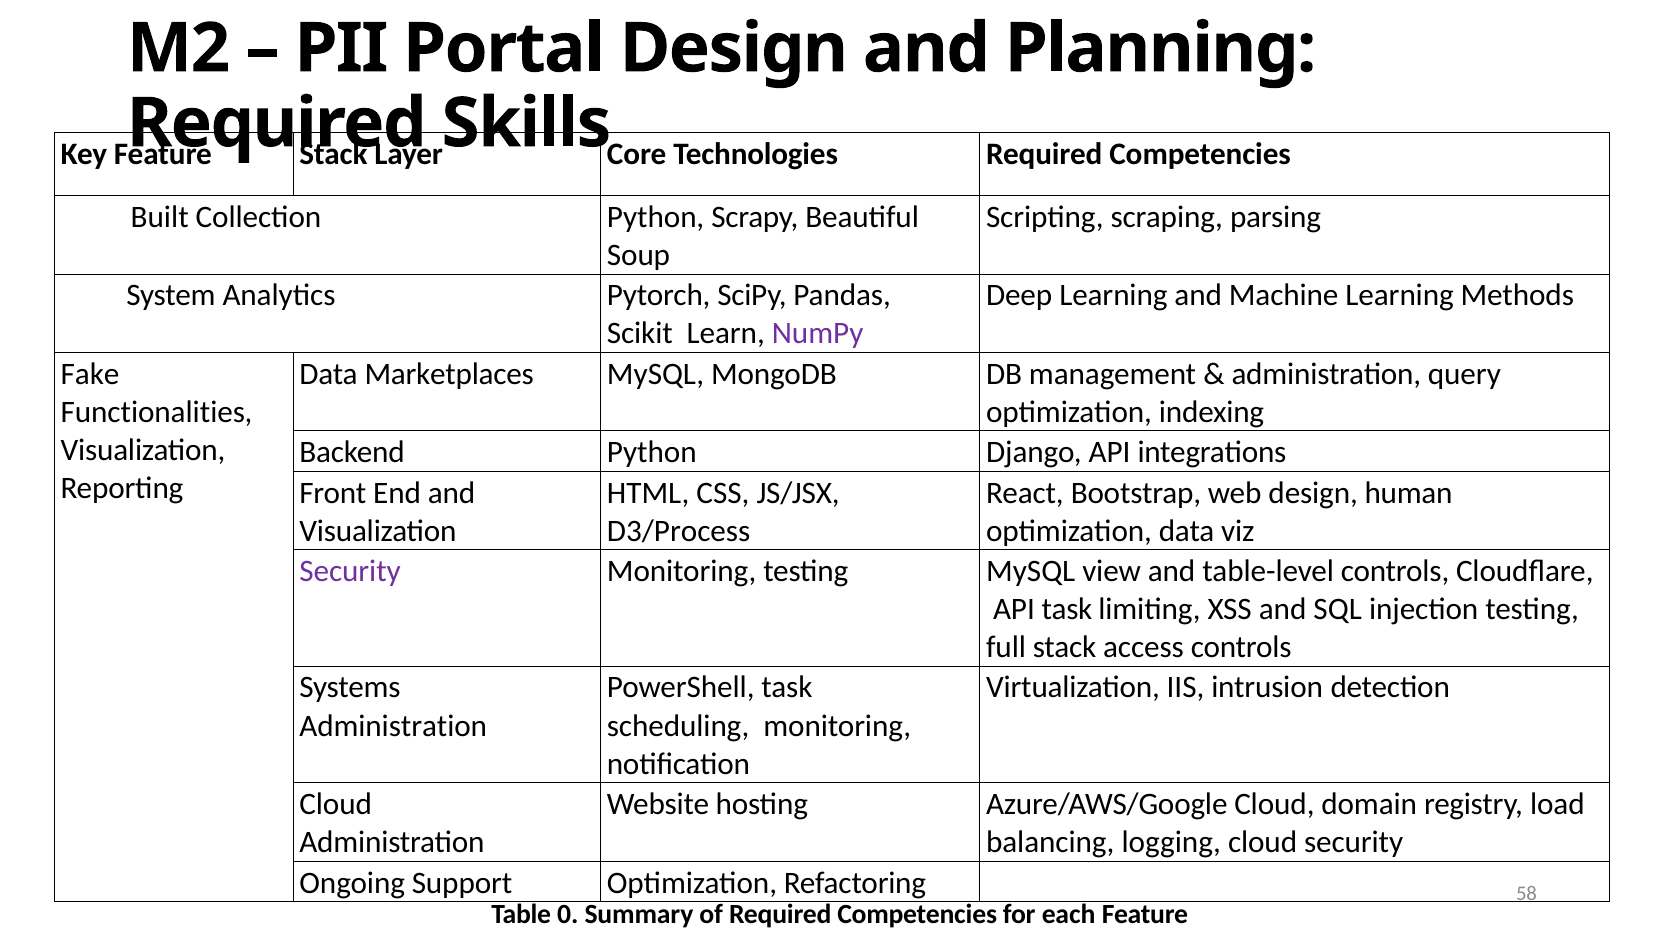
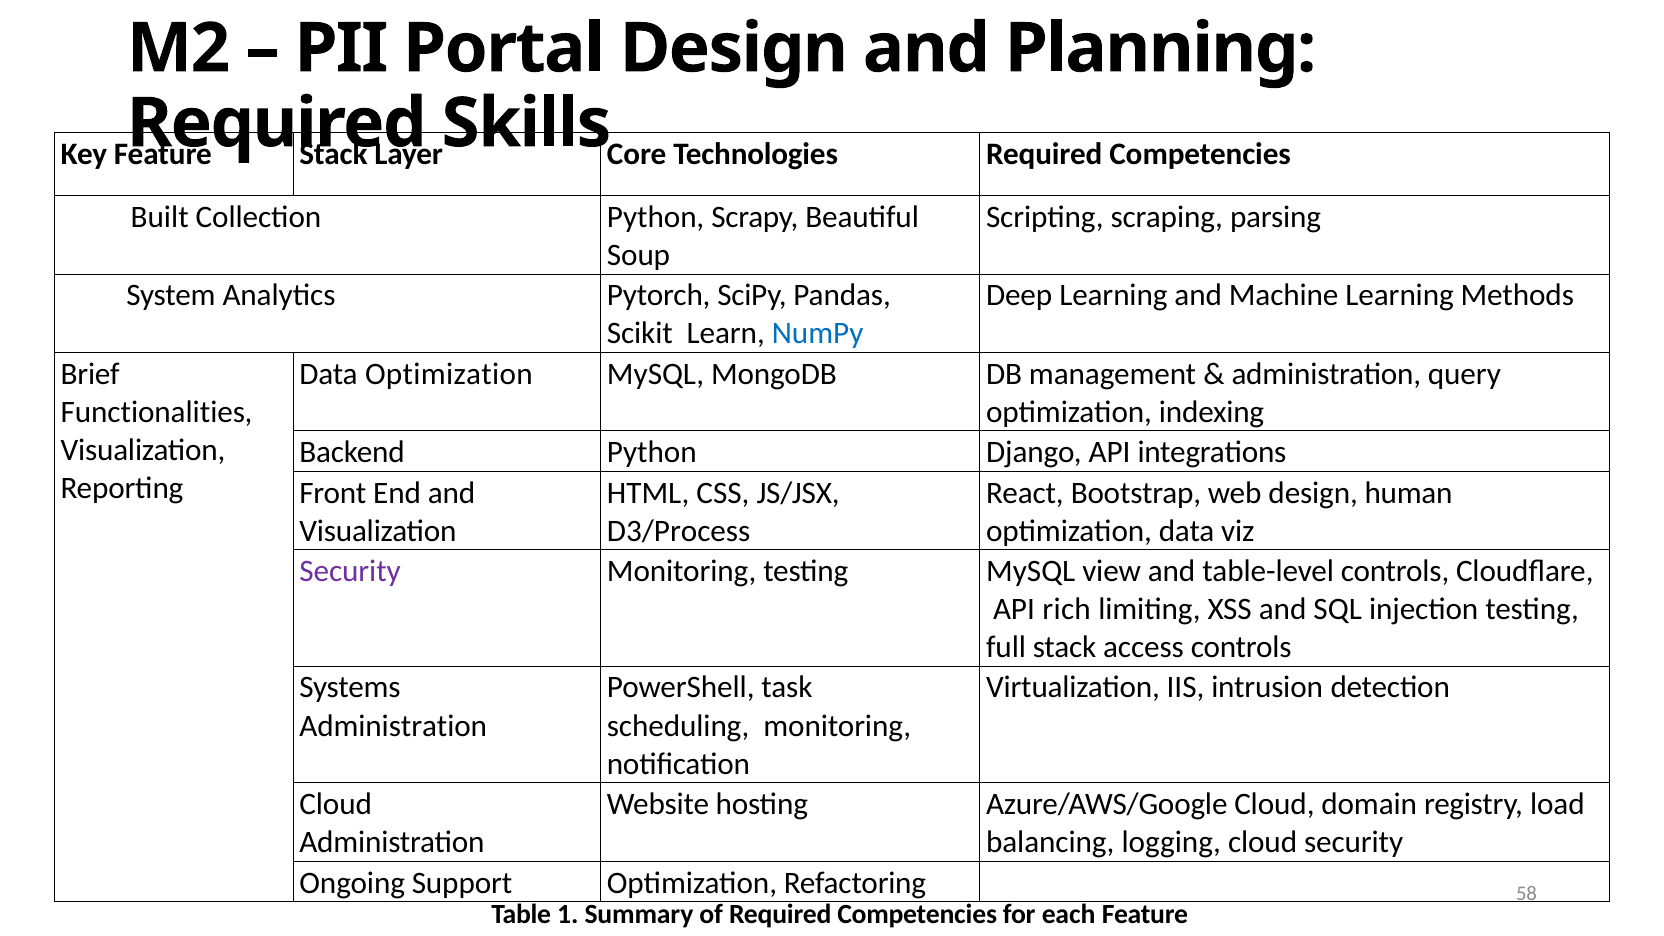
NumPy colour: purple -> blue (818, 334)
Fake: Fake -> Brief (90, 374)
Data Marketplaces: Marketplaces -> Optimization (449, 374)
API task: task -> rich (1067, 609)
0: 0 -> 1 (568, 915)
